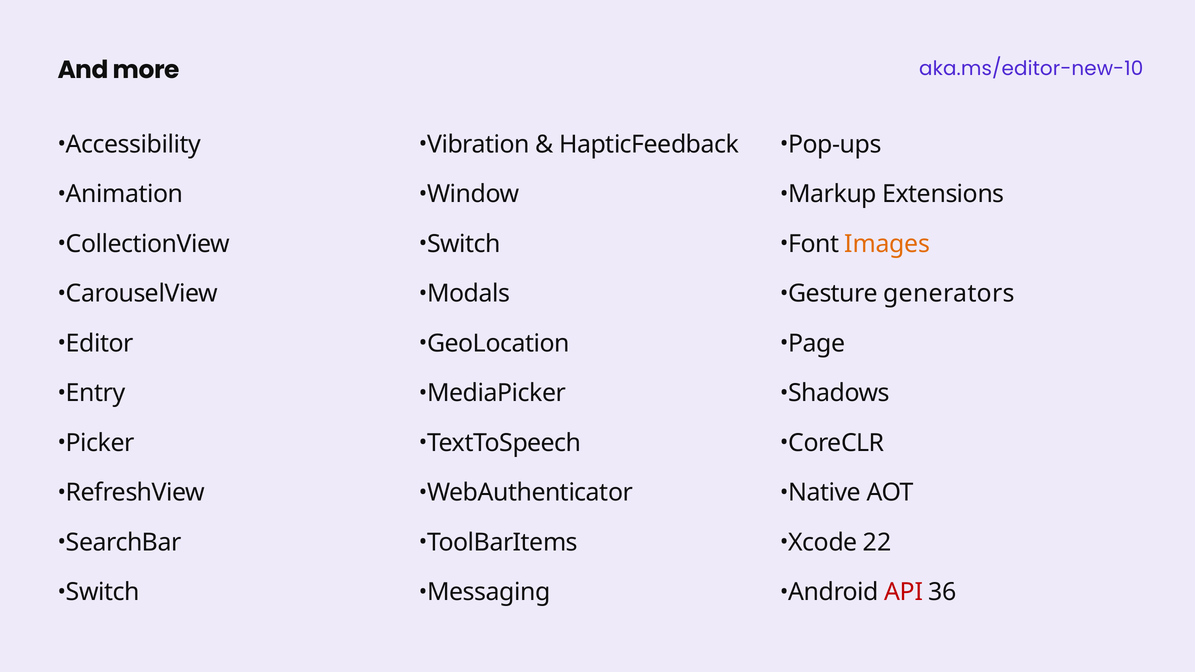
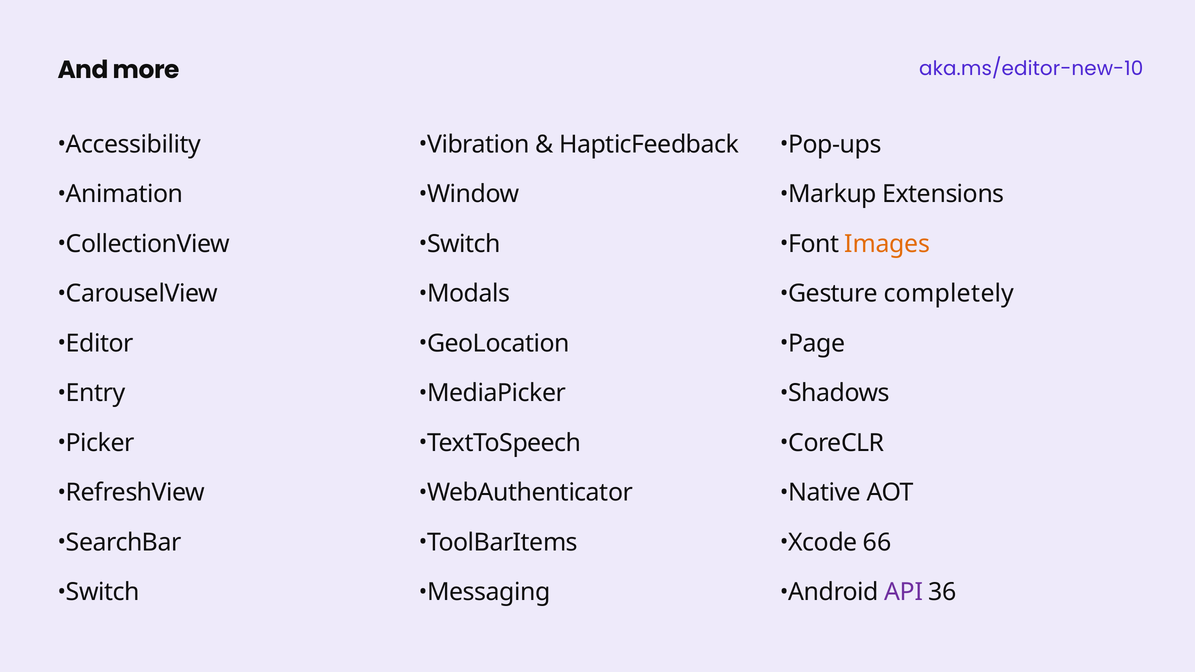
generators: generators -> completely (949, 294)
22: 22 -> 66 (877, 543)
API colour: red -> purple (904, 592)
